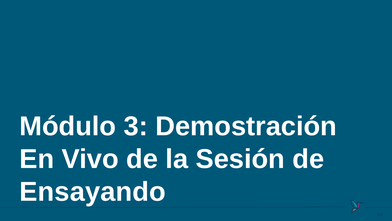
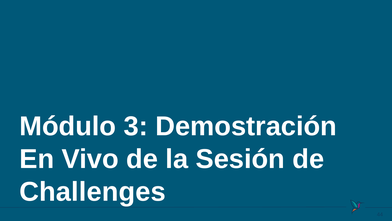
Ensayando: Ensayando -> Challenges (93, 191)
